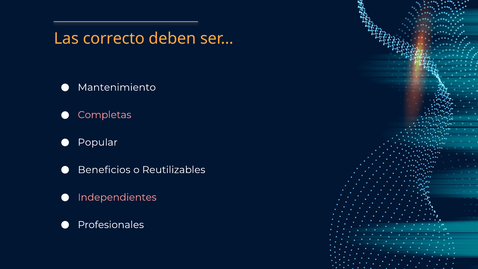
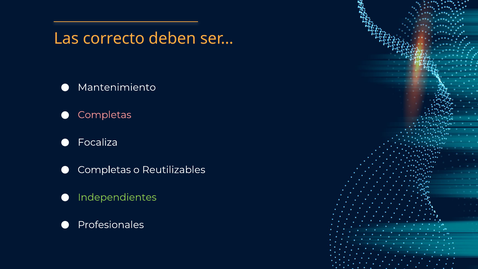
Popular: Popular -> Focaliza (98, 142)
Beneficios: Beneficios -> Completas (104, 170)
Independientes colour: pink -> light green (117, 197)
